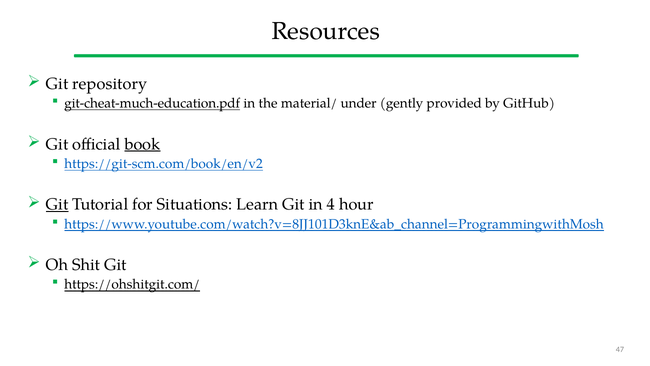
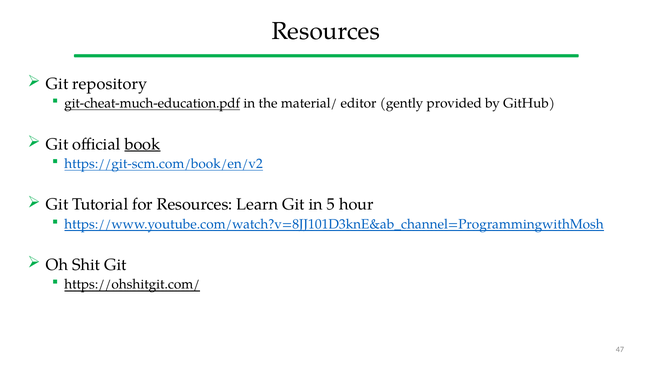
under: under -> editor (359, 103)
Git underline: present -> none (57, 204)
for Situations: Situations -> Resources (195, 204)
4: 4 -> 5 (331, 204)
